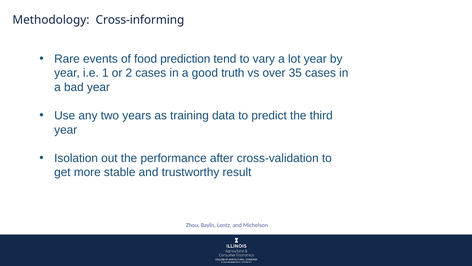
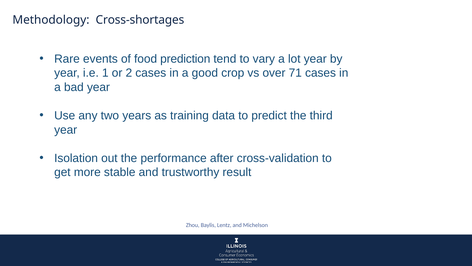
Cross-informing: Cross-informing -> Cross-shortages (140, 20)
truth: truth -> crop (233, 73)
35: 35 -> 71 (295, 73)
